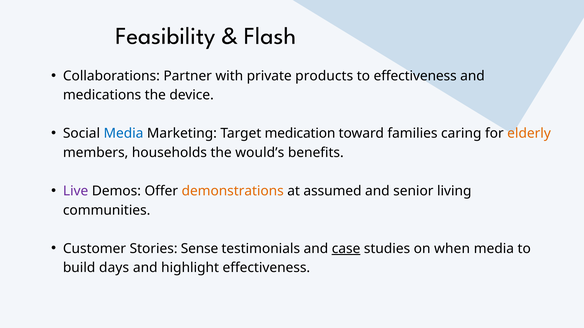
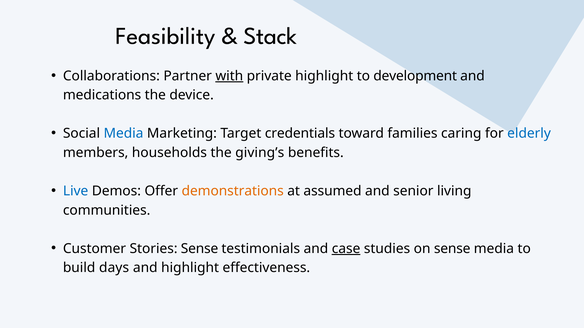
Flash: Flash -> Stack (270, 36)
with underline: none -> present (229, 76)
private products: products -> highlight (324, 76)
to effectiveness: effectiveness -> development (415, 76)
medication: medication -> credentials (300, 134)
elderly colour: orange -> blue (529, 134)
would’s: would’s -> giving’s (260, 153)
Live colour: purple -> blue (76, 191)
on when: when -> sense (452, 249)
